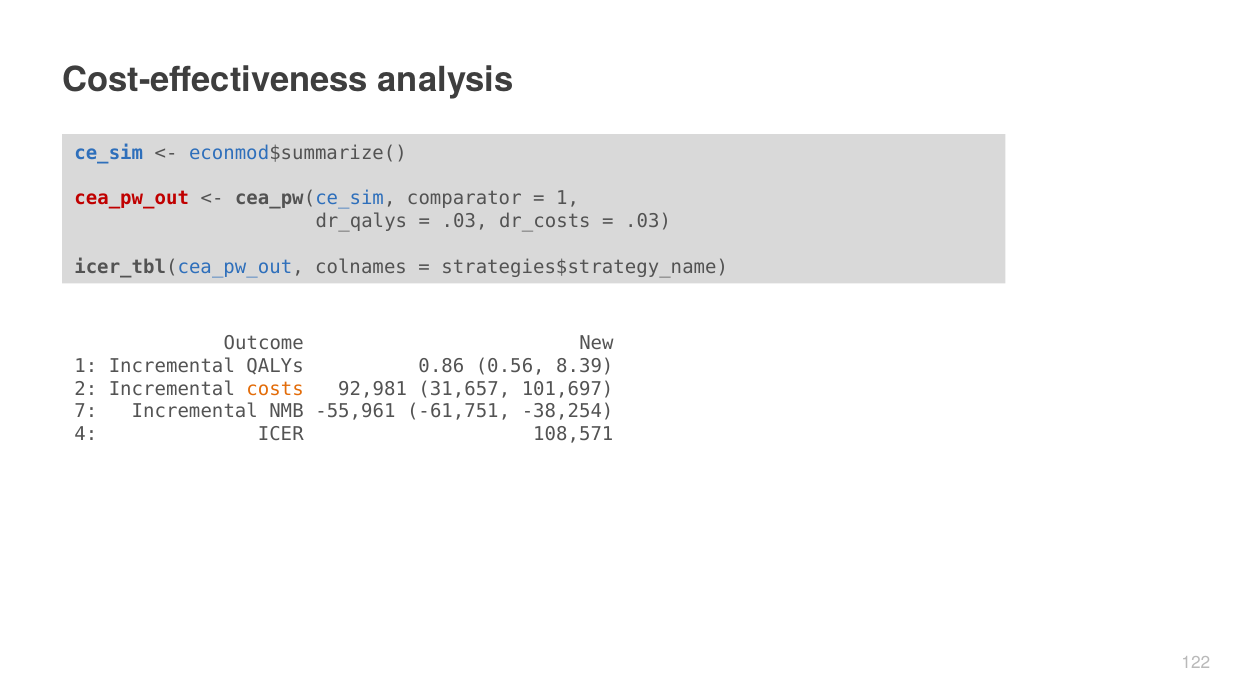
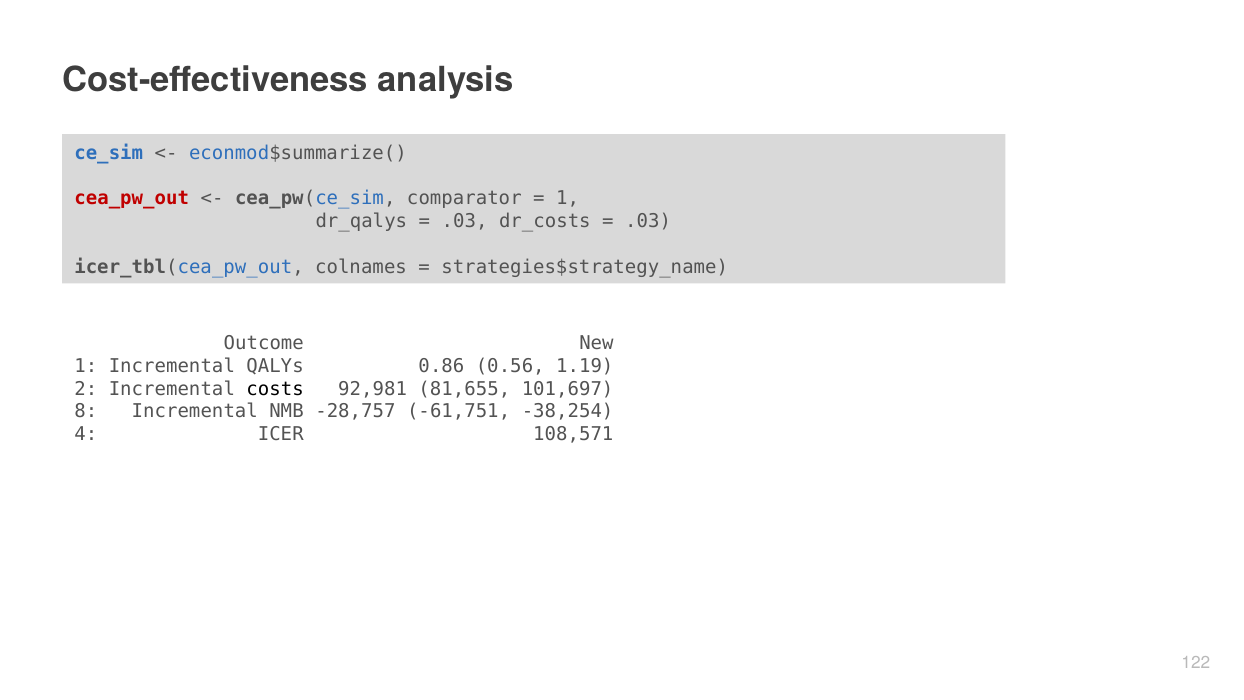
8.39: 8.39 -> 1.19 (585, 366)
costs colour: orange -> black (275, 389)
31,657: 31,657 -> 81,655 (464, 389)
7: 7 -> 8 (86, 411)
-55,961: -55,961 -> -28,757 (355, 411)
